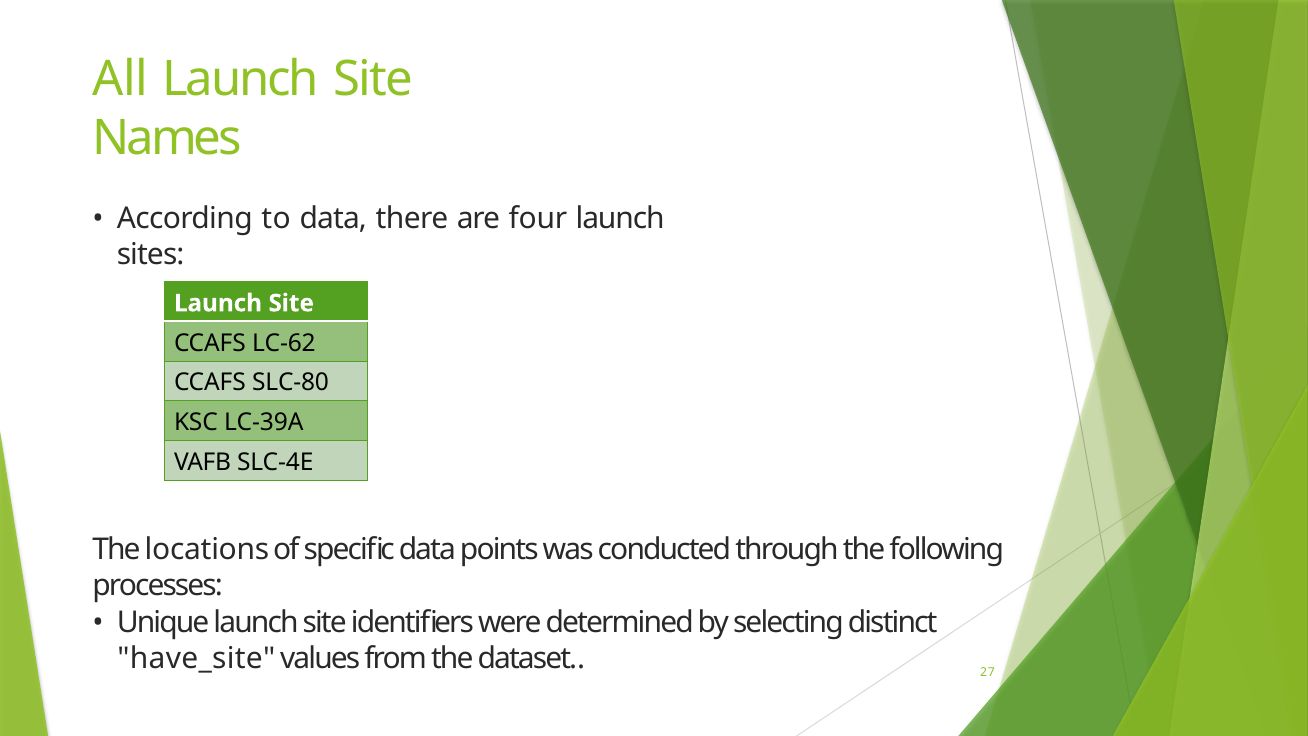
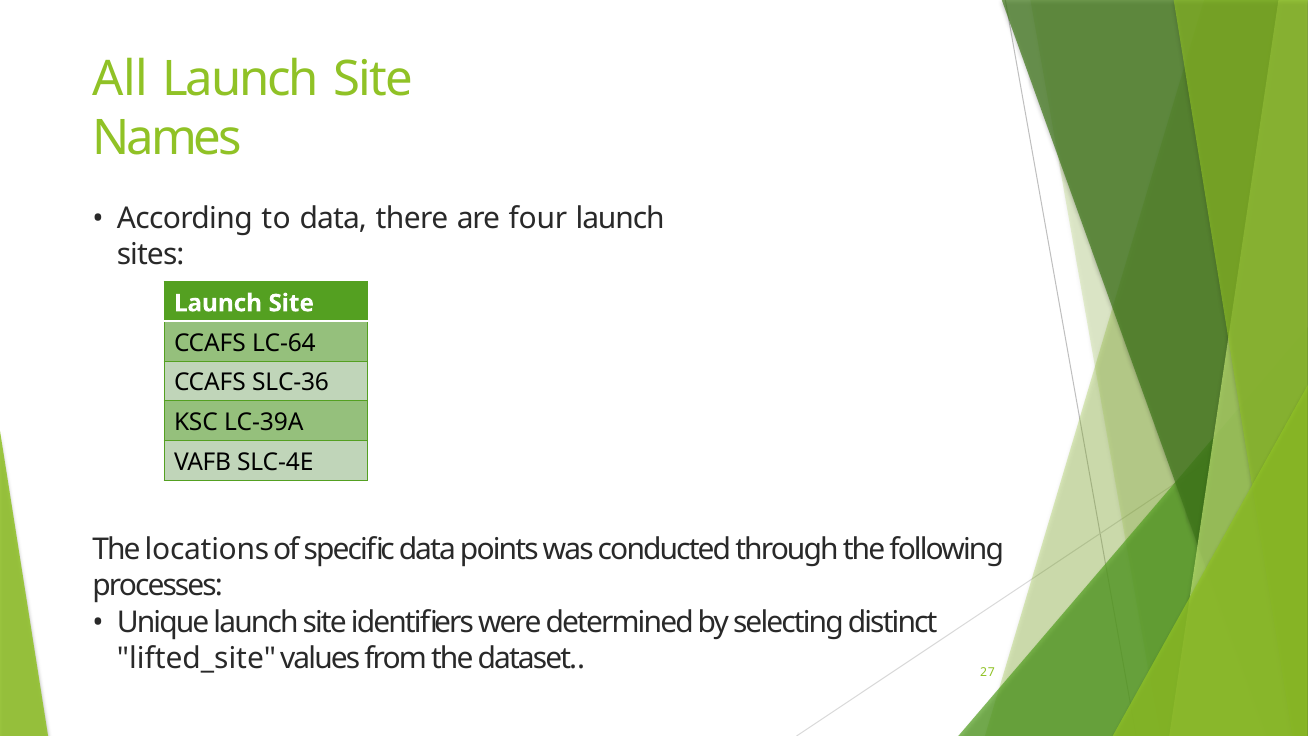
LC-62: LC-62 -> LC-64 (284, 343)
SLC-80: SLC-80 -> SLC-36 (290, 383)
have_site: have_site -> lifted_site (197, 659)
